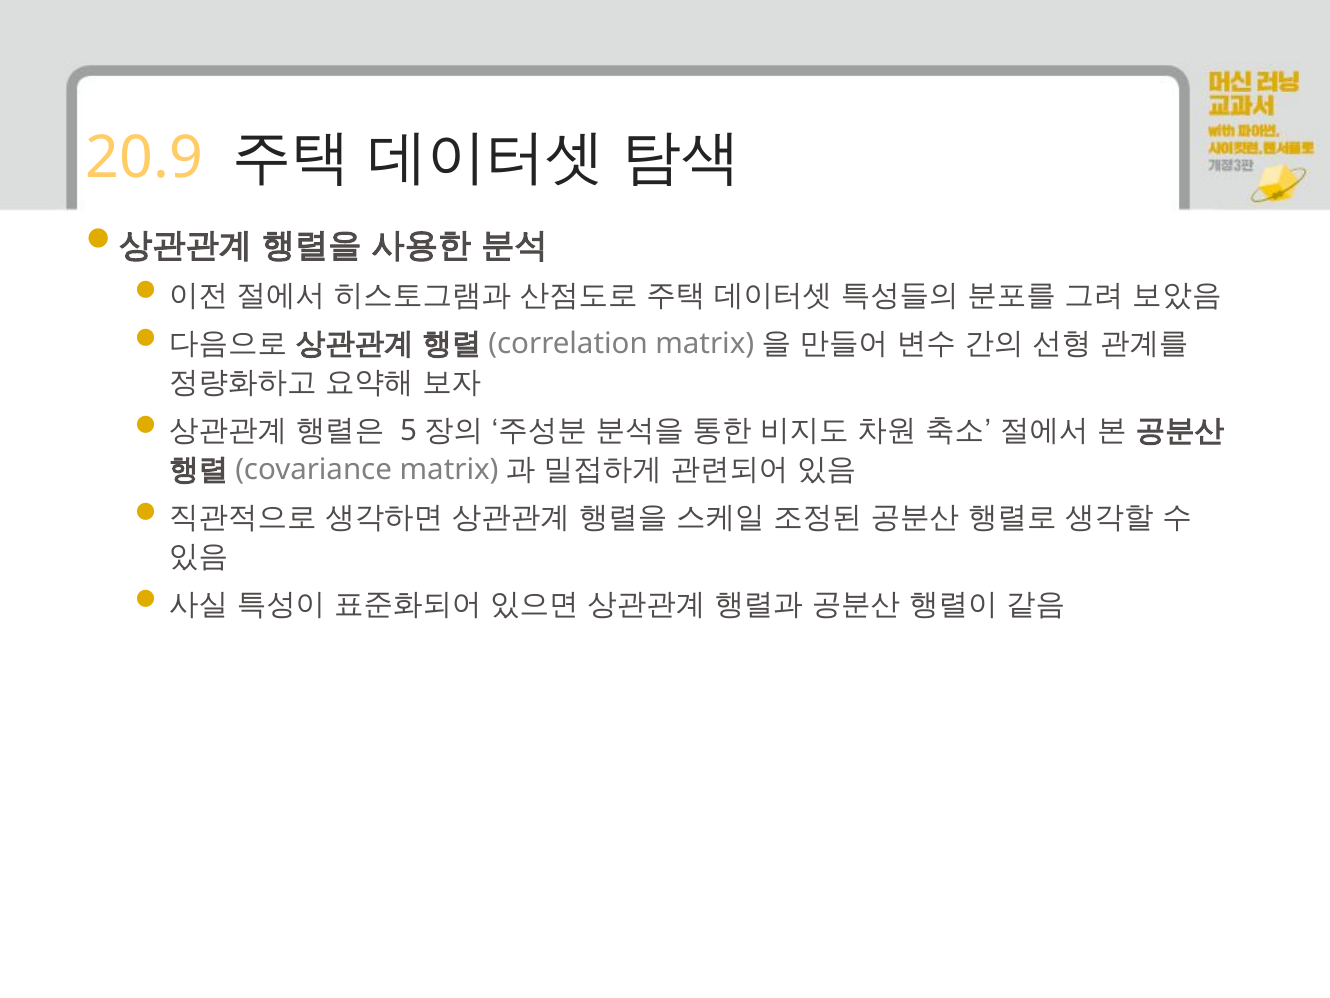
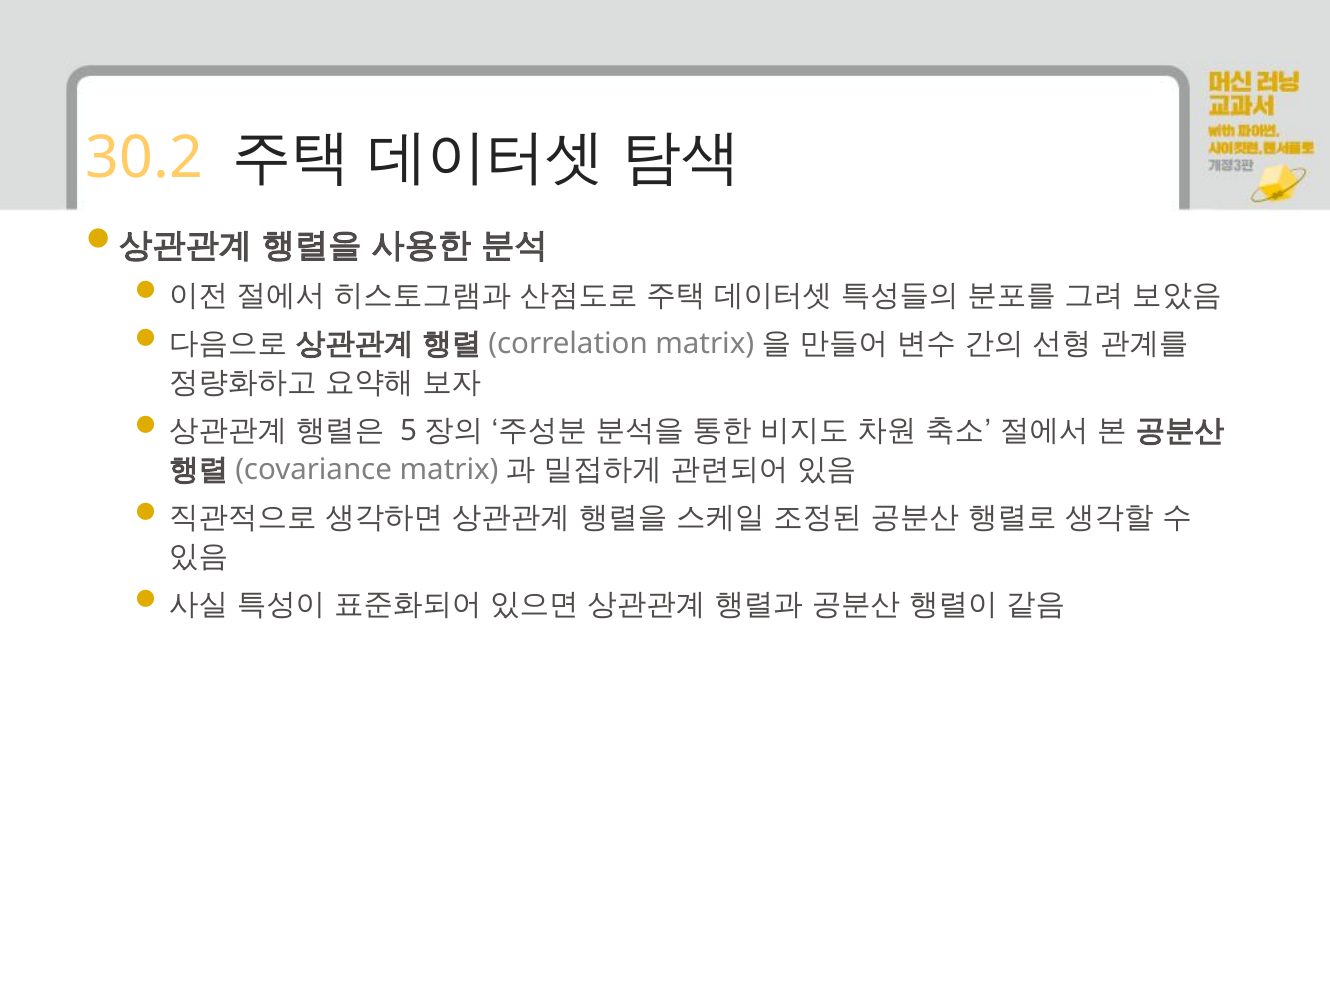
20.9: 20.9 -> 30.2 (144, 158)
